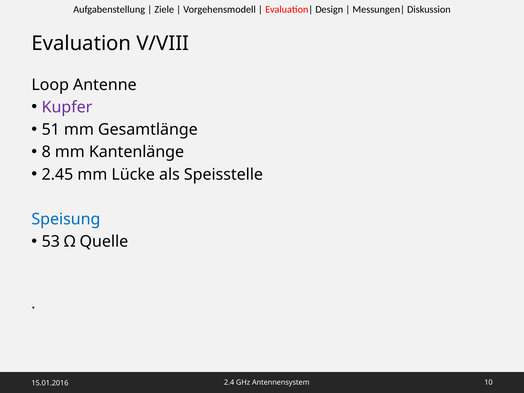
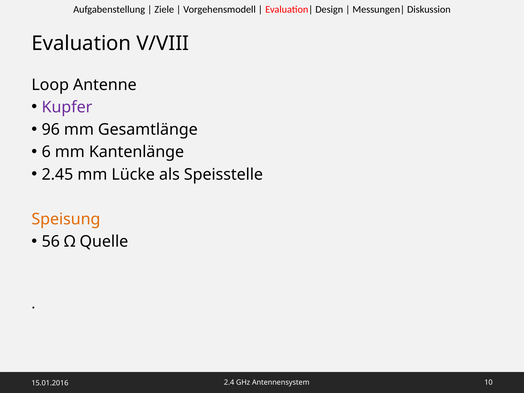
51: 51 -> 96 (51, 130)
8: 8 -> 6 (46, 152)
Speisung colour: blue -> orange (66, 219)
53: 53 -> 56 (51, 242)
